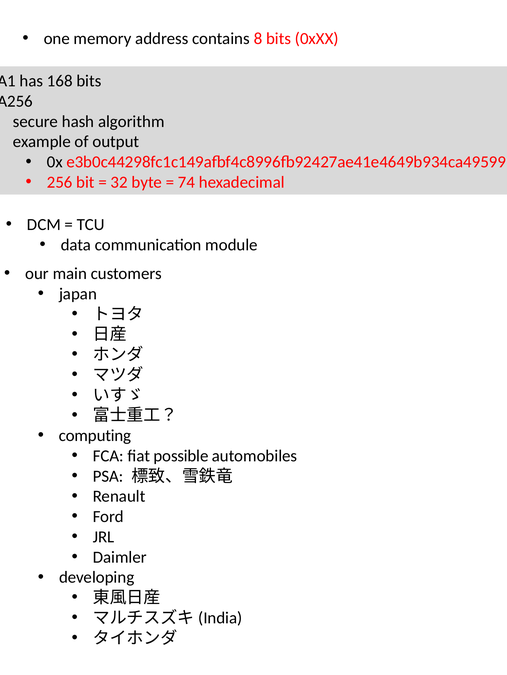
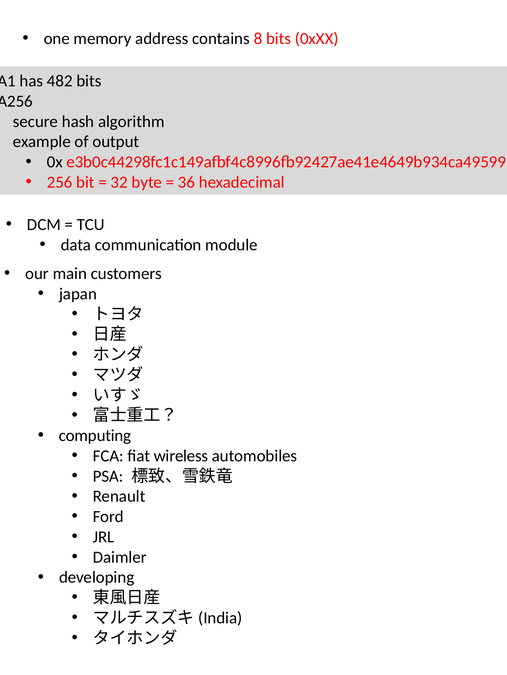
168: 168 -> 482 (60, 81)
74: 74 -> 36 (186, 183)
possible: possible -> wireless (181, 457)
